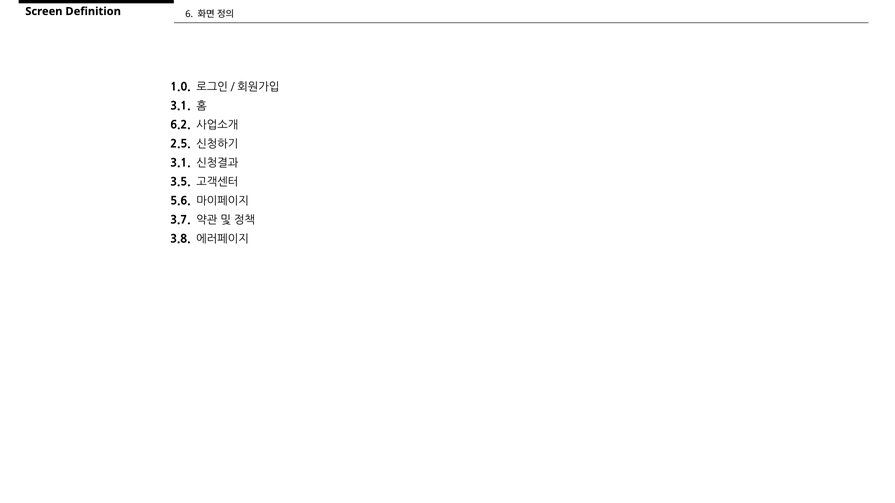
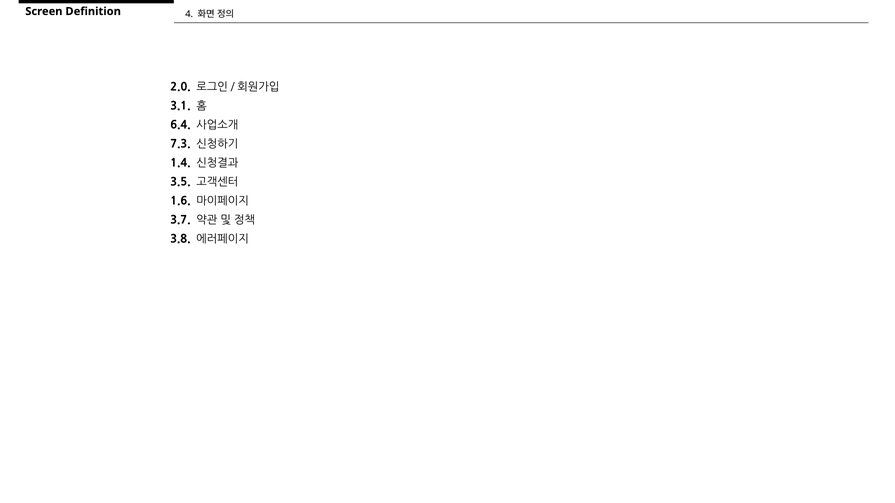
6: 6 -> 4 (189, 14)
1.0: 1.0 -> 2.0 (180, 87)
6.2: 6.2 -> 6.4 (180, 125)
2.5: 2.5 -> 7.3 (180, 144)
3.1: 3.1 -> 1.4 (180, 163)
5.6: 5.6 -> 1.6 (180, 201)
